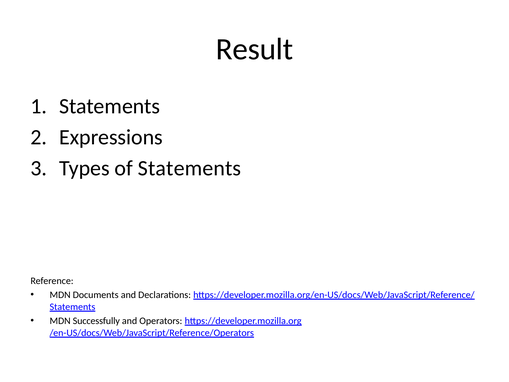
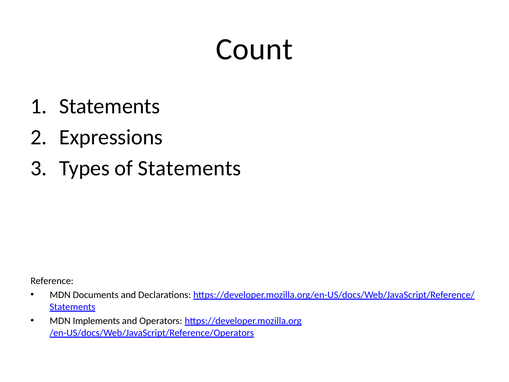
Result: Result -> Count (254, 49)
Successfully: Successfully -> Implements (96, 321)
